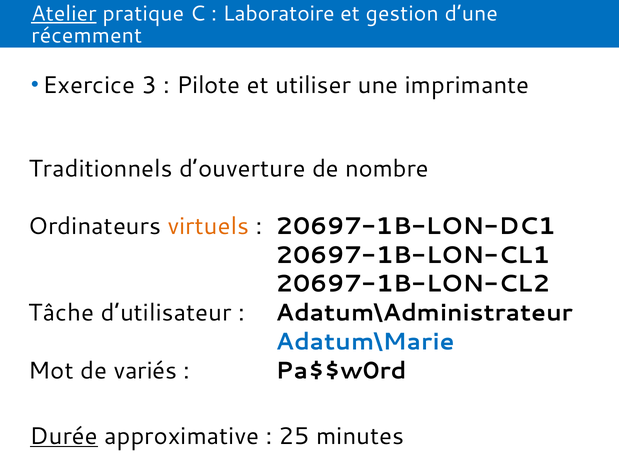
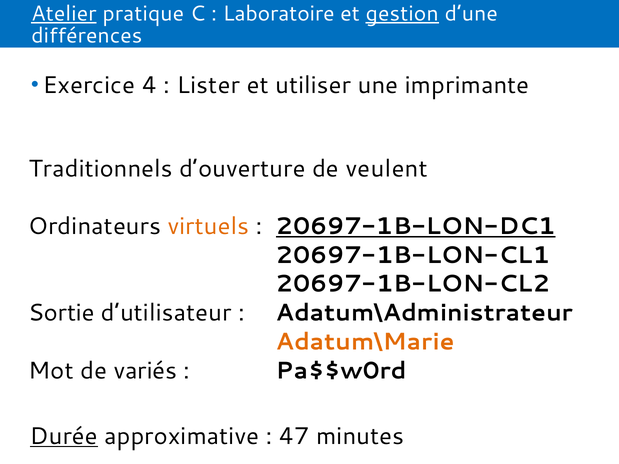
gestion underline: none -> present (402, 14)
récemment: récemment -> différences (87, 35)
3: 3 -> 4 (149, 85)
Pilote: Pilote -> Lister (208, 85)
nombre: nombre -> veulent (387, 169)
20697-1B-LON-DC1 underline: none -> present (416, 226)
Tâche: Tâche -> Sortie (61, 313)
Adatum\Marie colour: blue -> orange (365, 342)
25: 25 -> 47 (294, 436)
